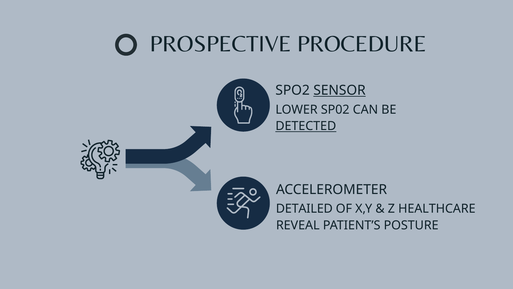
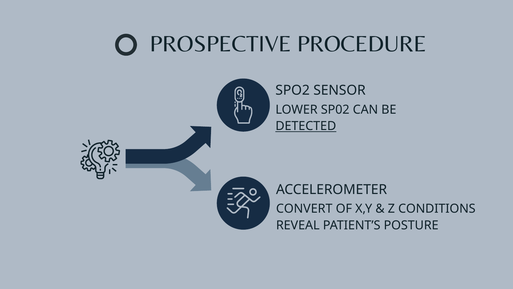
SENSOR underline: present -> none (340, 90)
DETAILED: DETAILED -> CONVERT (304, 208)
HEALTHCARE: HEALTHCARE -> CONDITIONS (437, 208)
